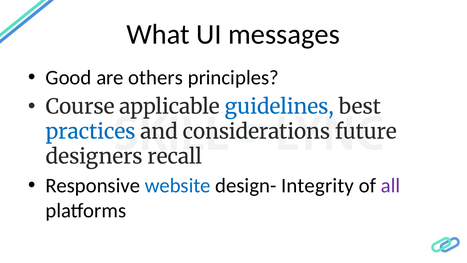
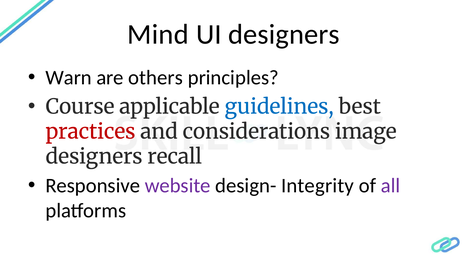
What: What -> Mind (158, 34)
UI messages: messages -> designers (284, 34)
Good: Good -> Warn (69, 78)
practices colour: blue -> red (90, 132)
future: future -> image (366, 132)
website colour: blue -> purple (178, 186)
